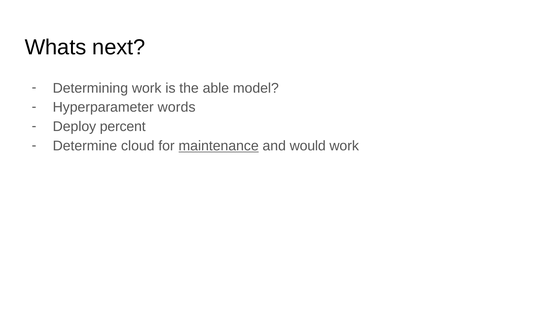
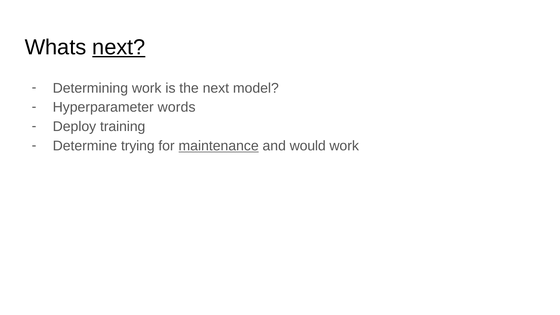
next underline: none -> present (119, 47)
the able: able -> next (216, 88)
percent: percent -> training (123, 127)
cloud: cloud -> trying (138, 146)
